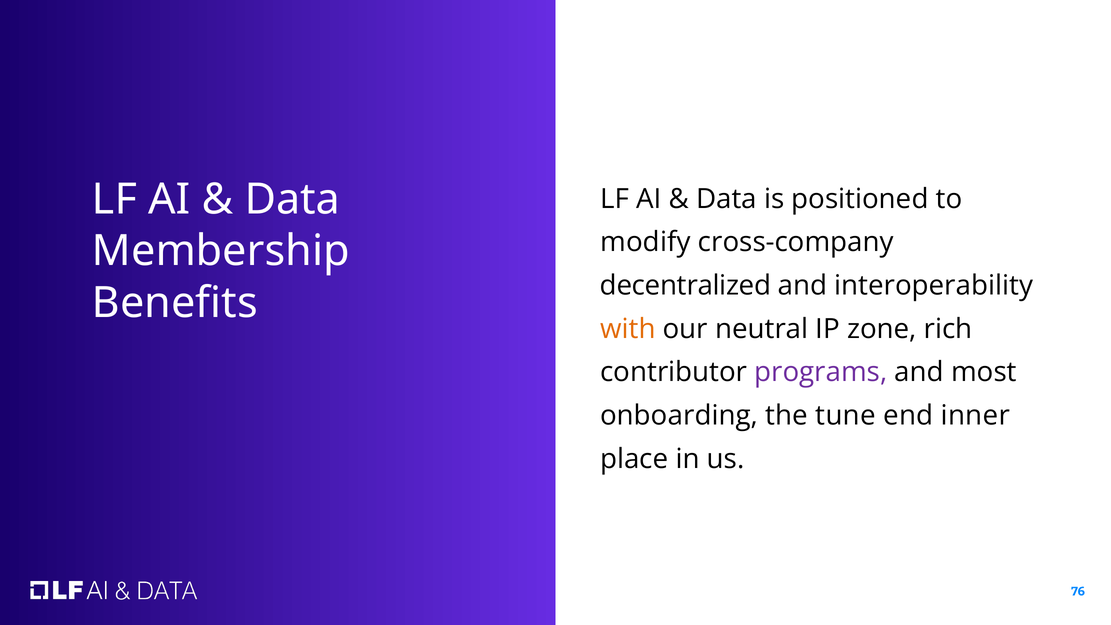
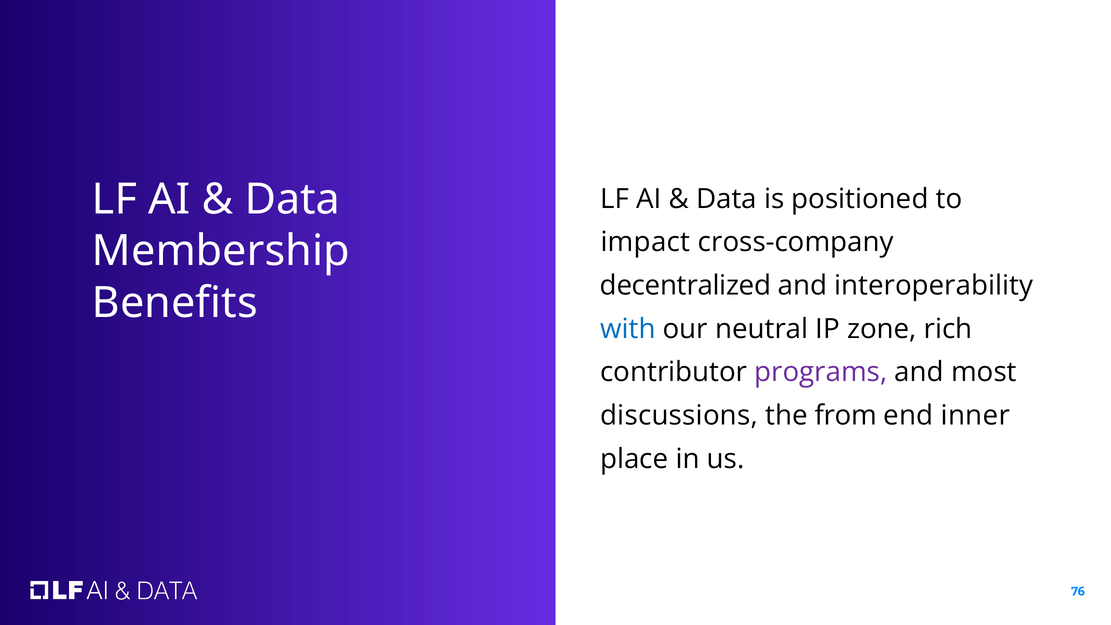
modify: modify -> impact (645, 242)
with colour: orange -> blue (628, 329)
onboarding: onboarding -> discussions (679, 416)
tune: tune -> from (846, 416)
